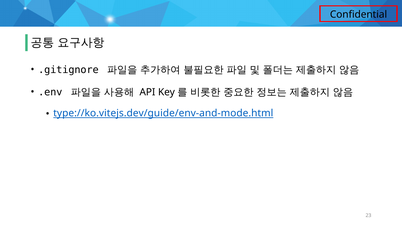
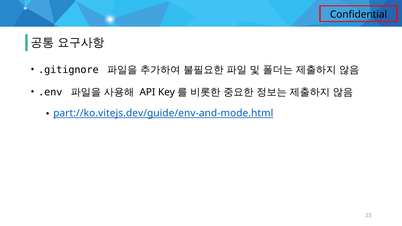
type://ko.vitejs.dev/guide/env-and-mode.html: type://ko.vitejs.dev/guide/env-and-mode.html -> part://ko.vitejs.dev/guide/env-and-mode.html (163, 113)
